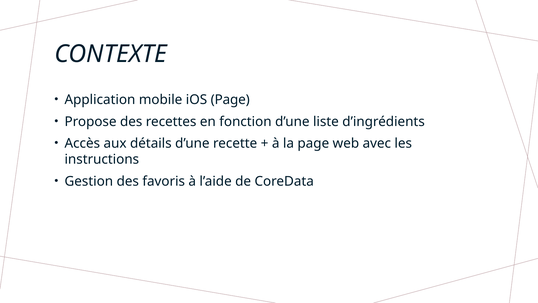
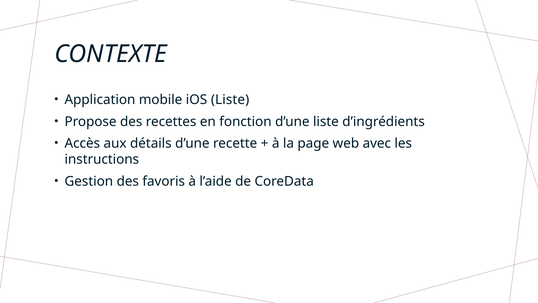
iOS Page: Page -> Liste (230, 100)
